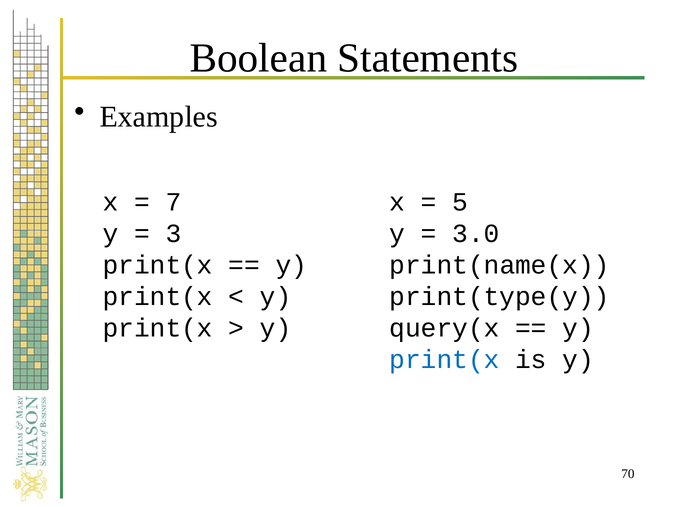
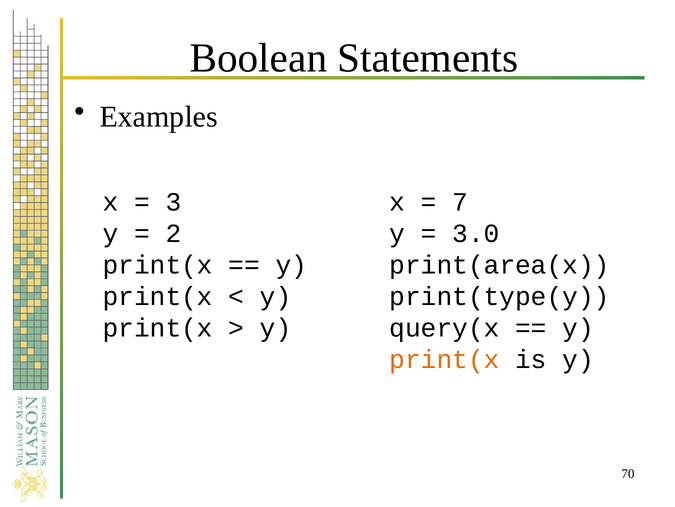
7: 7 -> 3 (173, 202)
5: 5 -> 7 (460, 202)
3: 3 -> 2 (173, 233)
print(name(x: print(name(x -> print(area(x (500, 265)
print(x colour: blue -> orange (445, 359)
